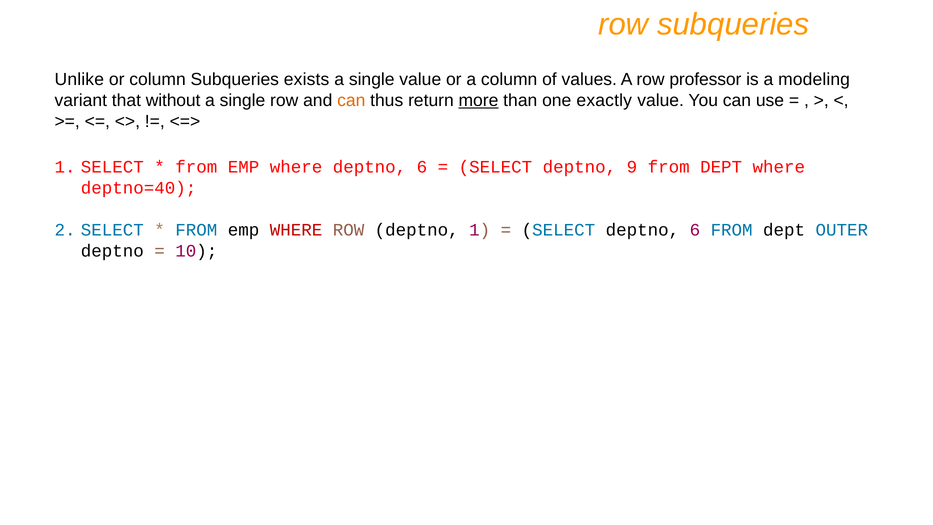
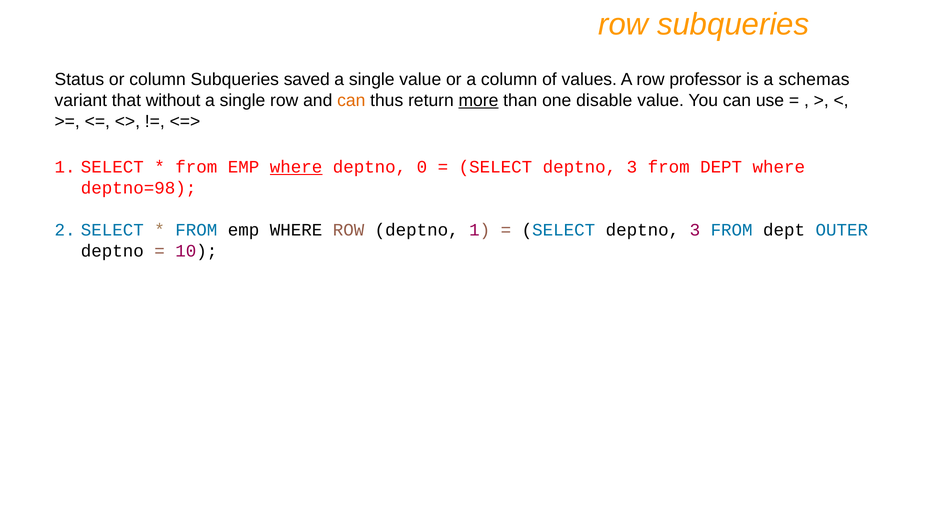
Unlike: Unlike -> Status (79, 79)
exists: exists -> saved (307, 79)
modeling: modeling -> schemas (814, 79)
exactly: exactly -> disable (604, 100)
where underline: none -> present (296, 167)
6: 6 -> 0 (422, 167)
9: 9 -> 3 (632, 167)
deptno=40: deptno=40 -> deptno=98 (139, 188)
WHERE colour: red -> black (296, 230)
6: 6 -> 3 (695, 230)
